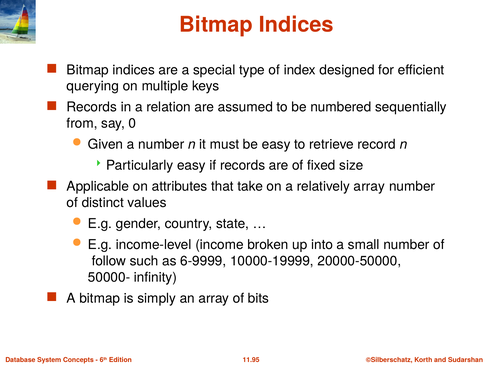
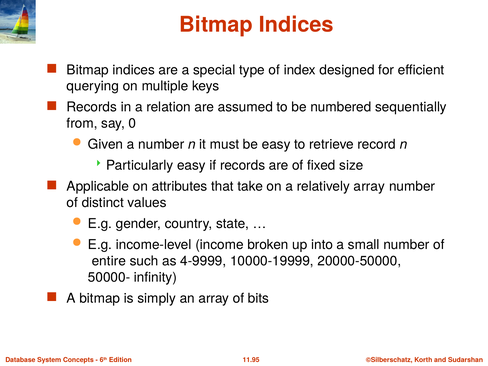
follow: follow -> entire (109, 261)
6-9999: 6-9999 -> 4-9999 (203, 261)
